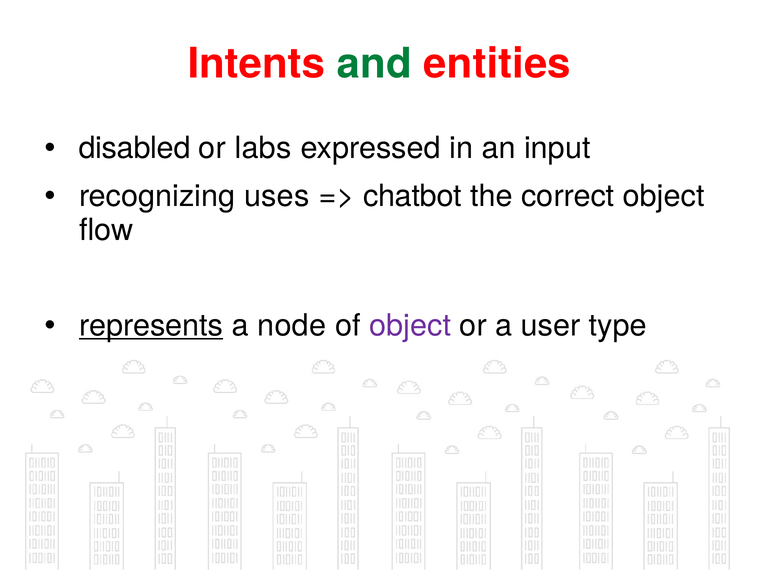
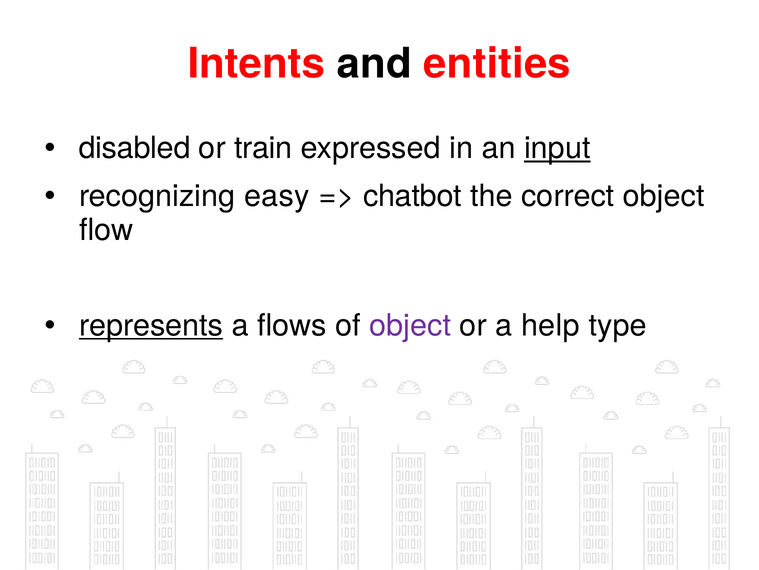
and colour: green -> black (374, 64)
labs: labs -> train (263, 148)
input underline: none -> present (557, 148)
uses: uses -> easy (277, 196)
node: node -> flows (292, 325)
user: user -> help (550, 325)
